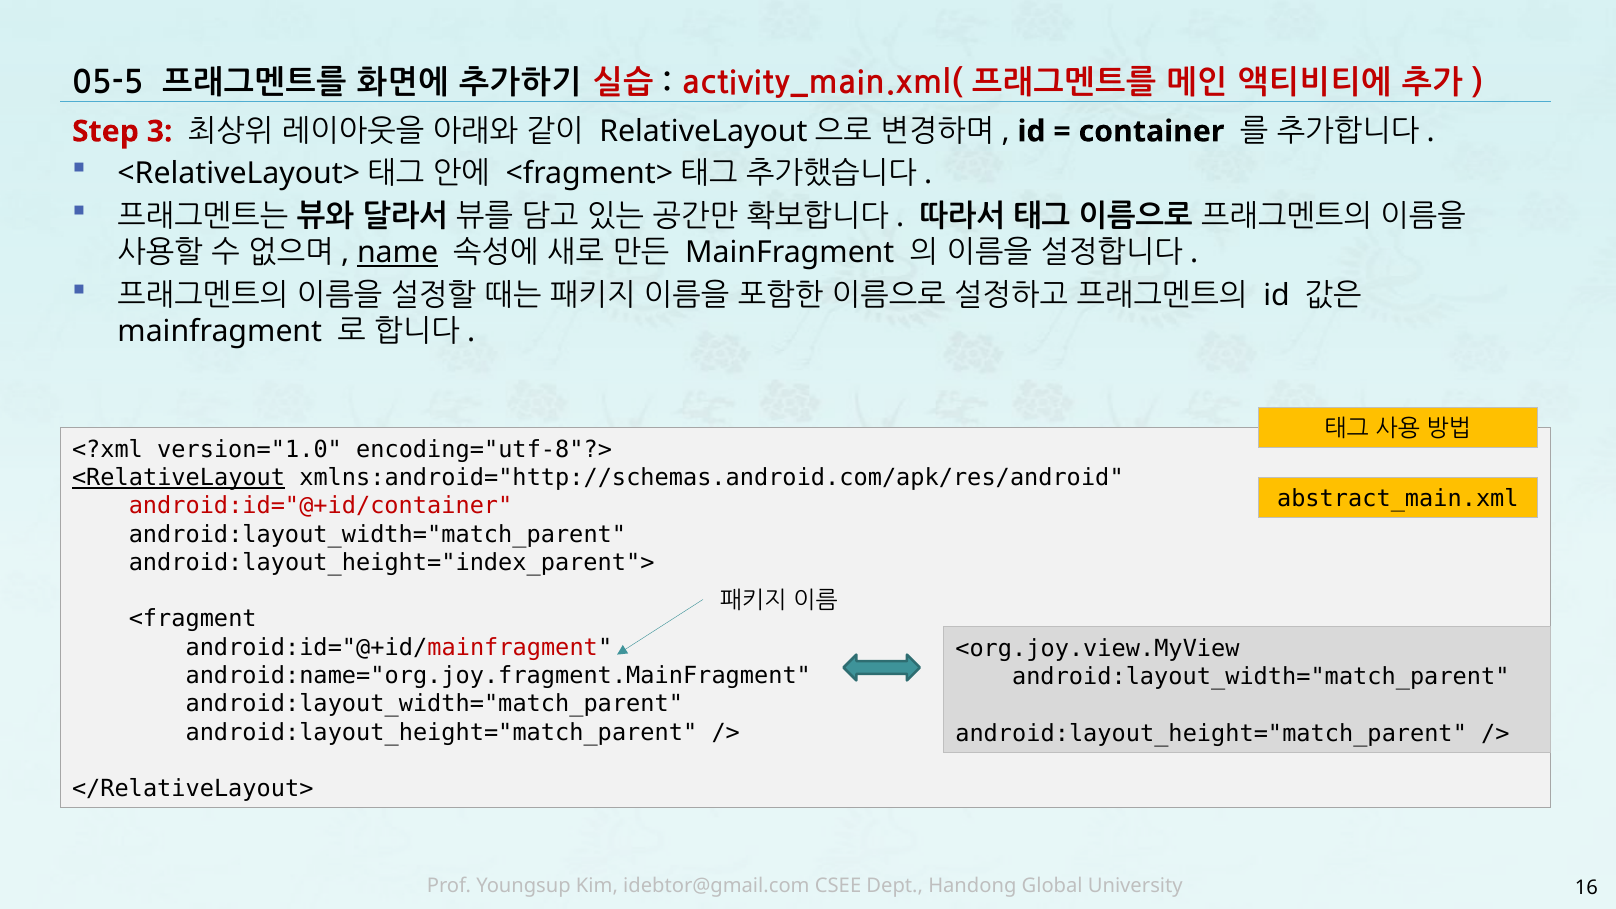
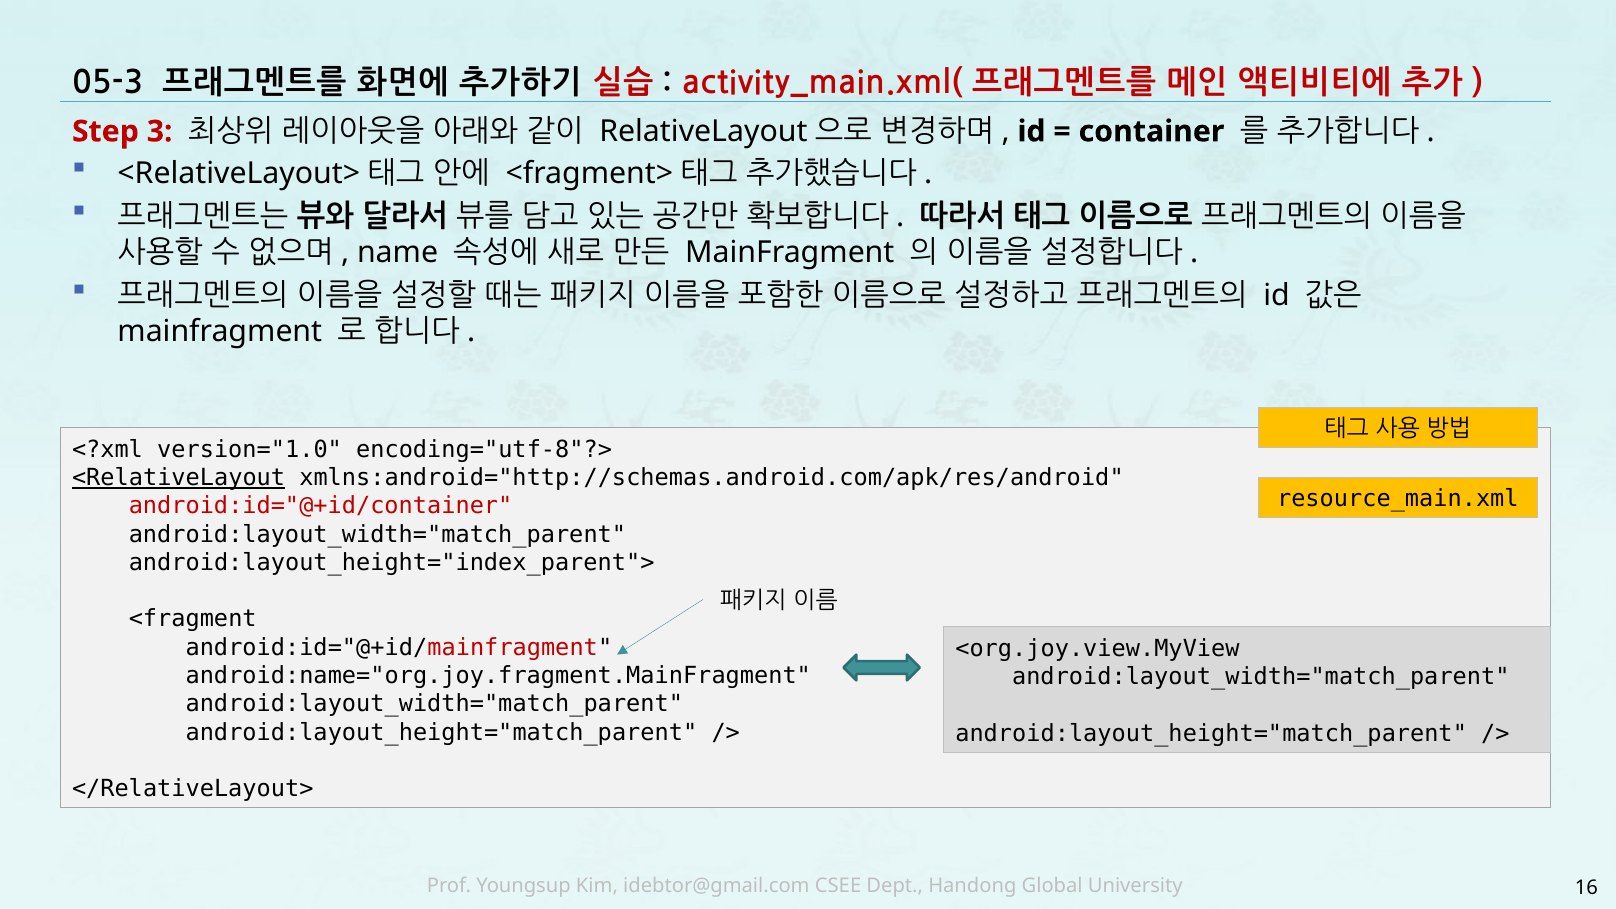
05-5: 05-5 -> 05-3 (108, 83)
name underline: present -> none (398, 253)
abstract_main.xml: abstract_main.xml -> resource_main.xml (1398, 499)
